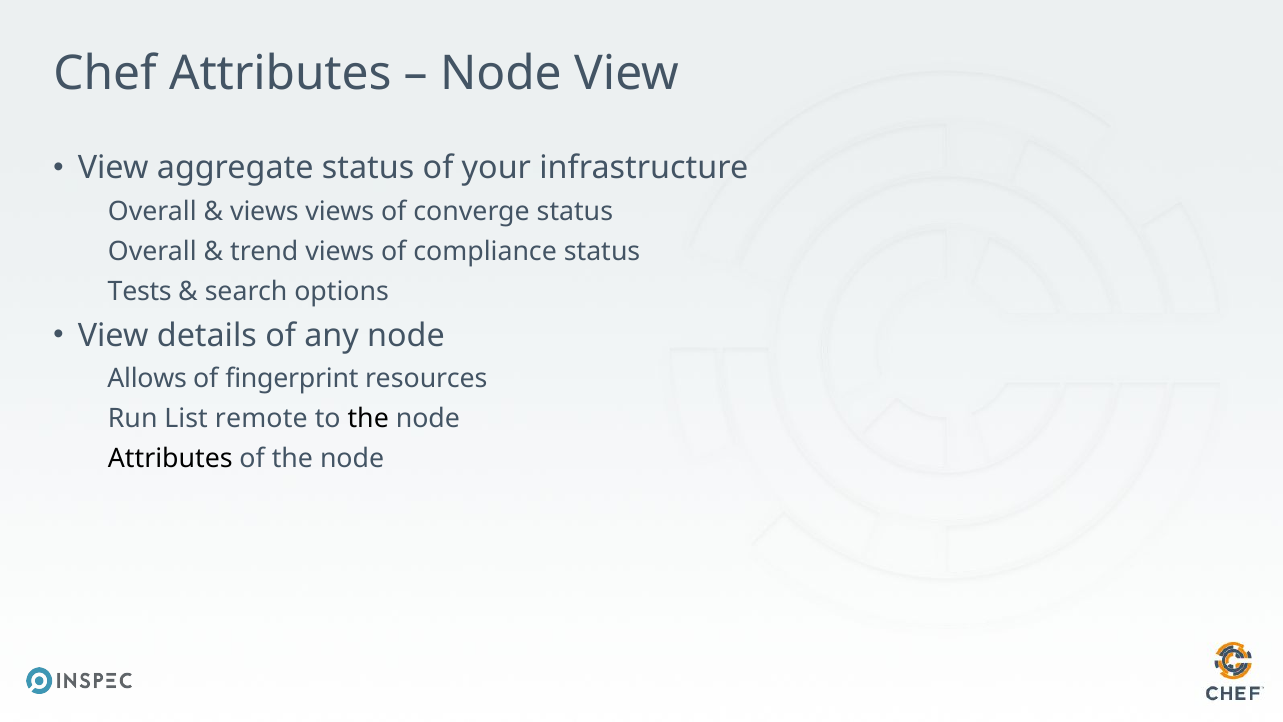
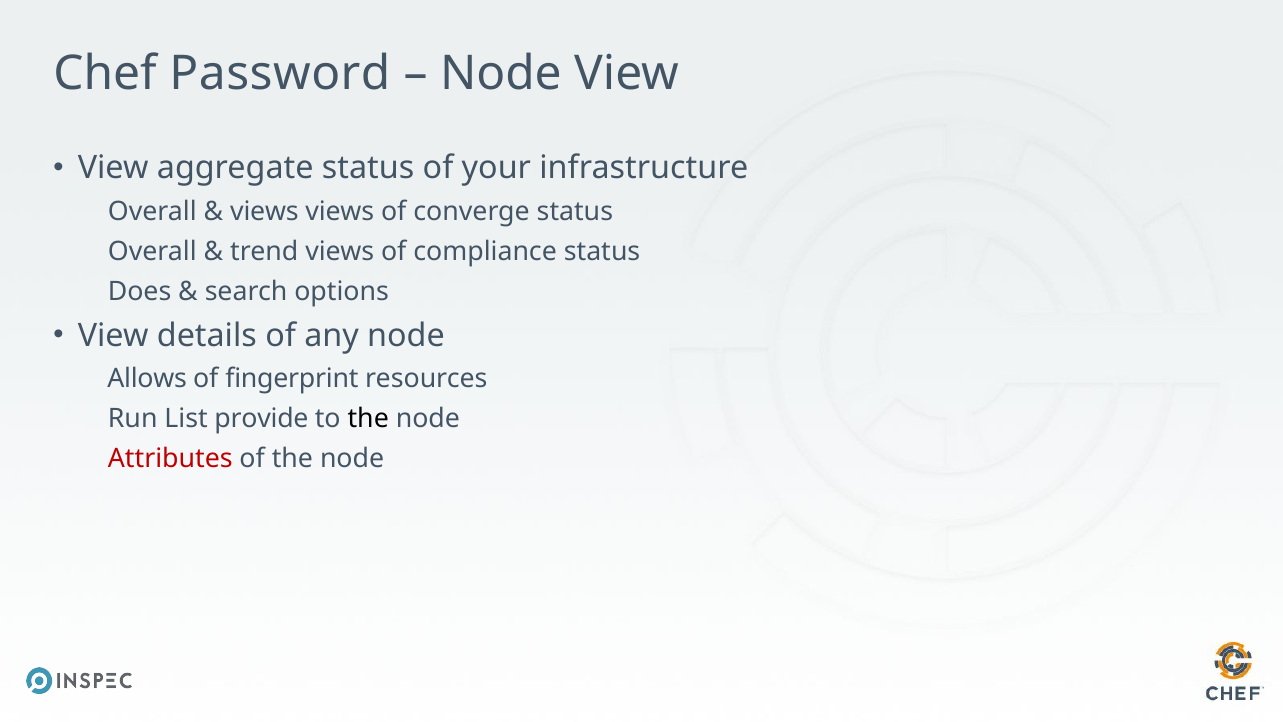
Chef Attributes: Attributes -> Password (280, 74)
Tests: Tests -> Does (140, 291)
remote: remote -> provide (261, 418)
Attributes colour: black -> red (170, 458)
